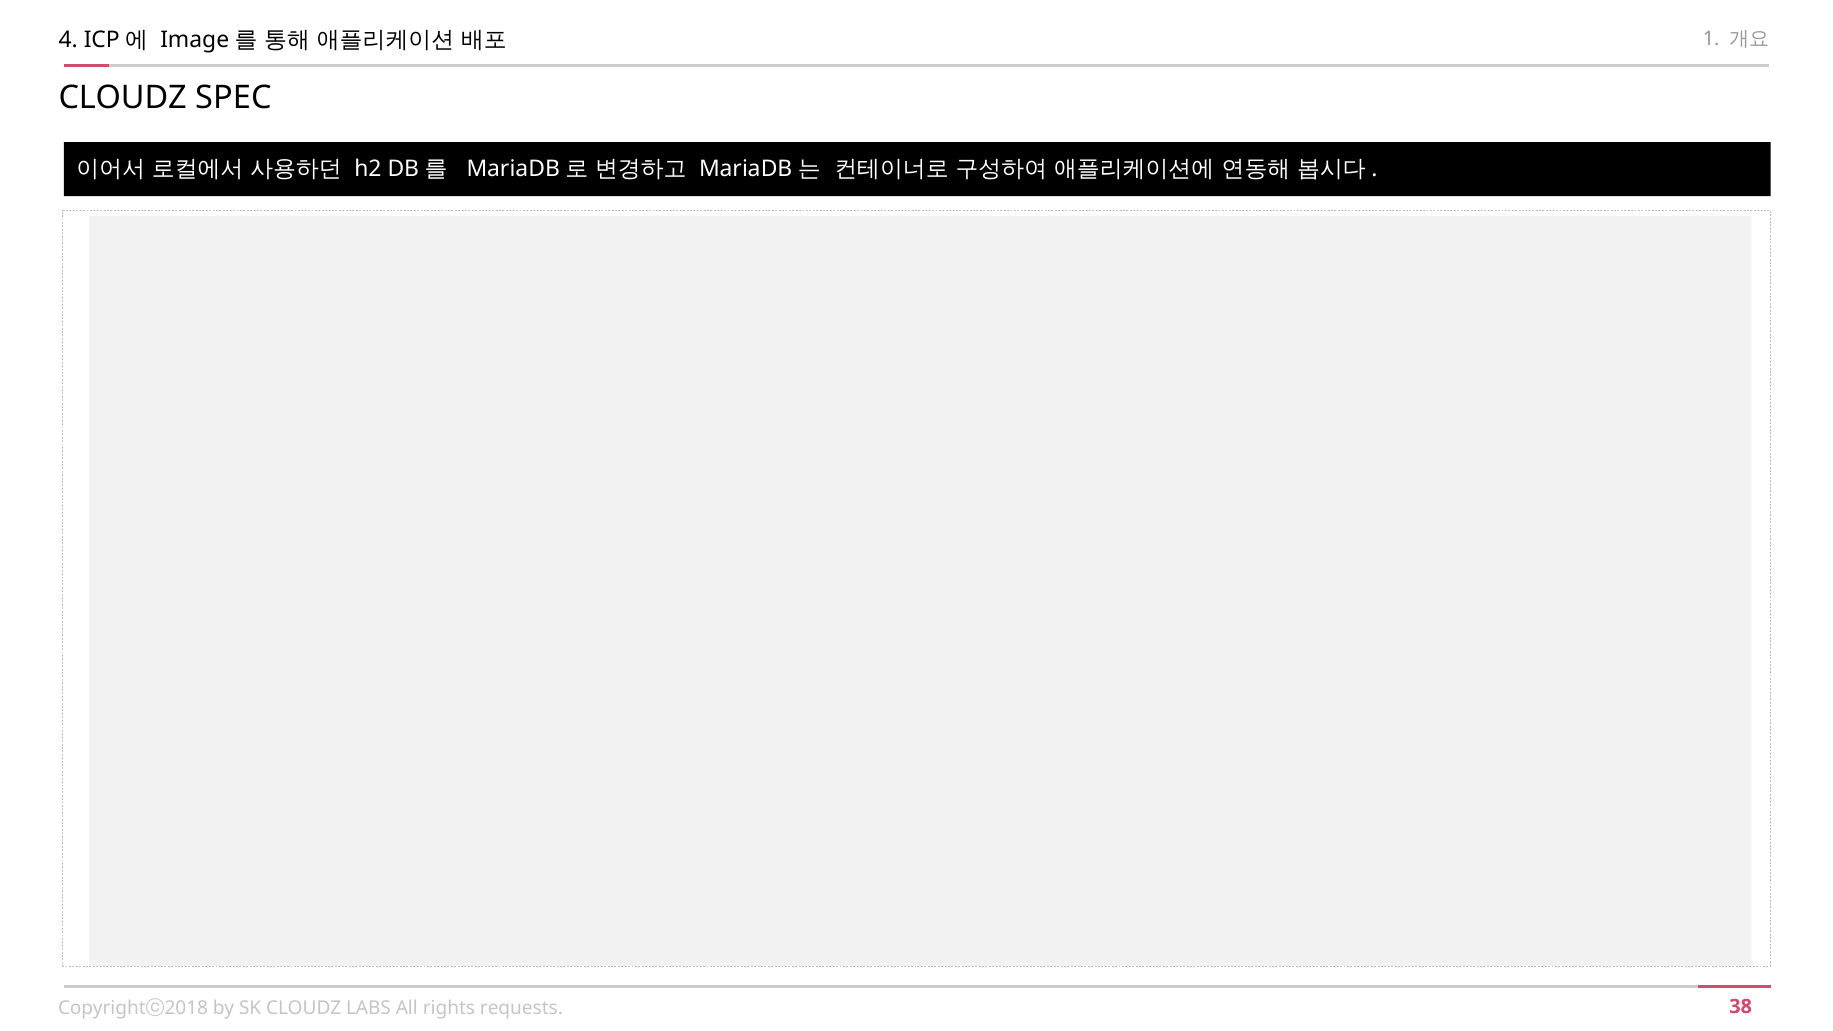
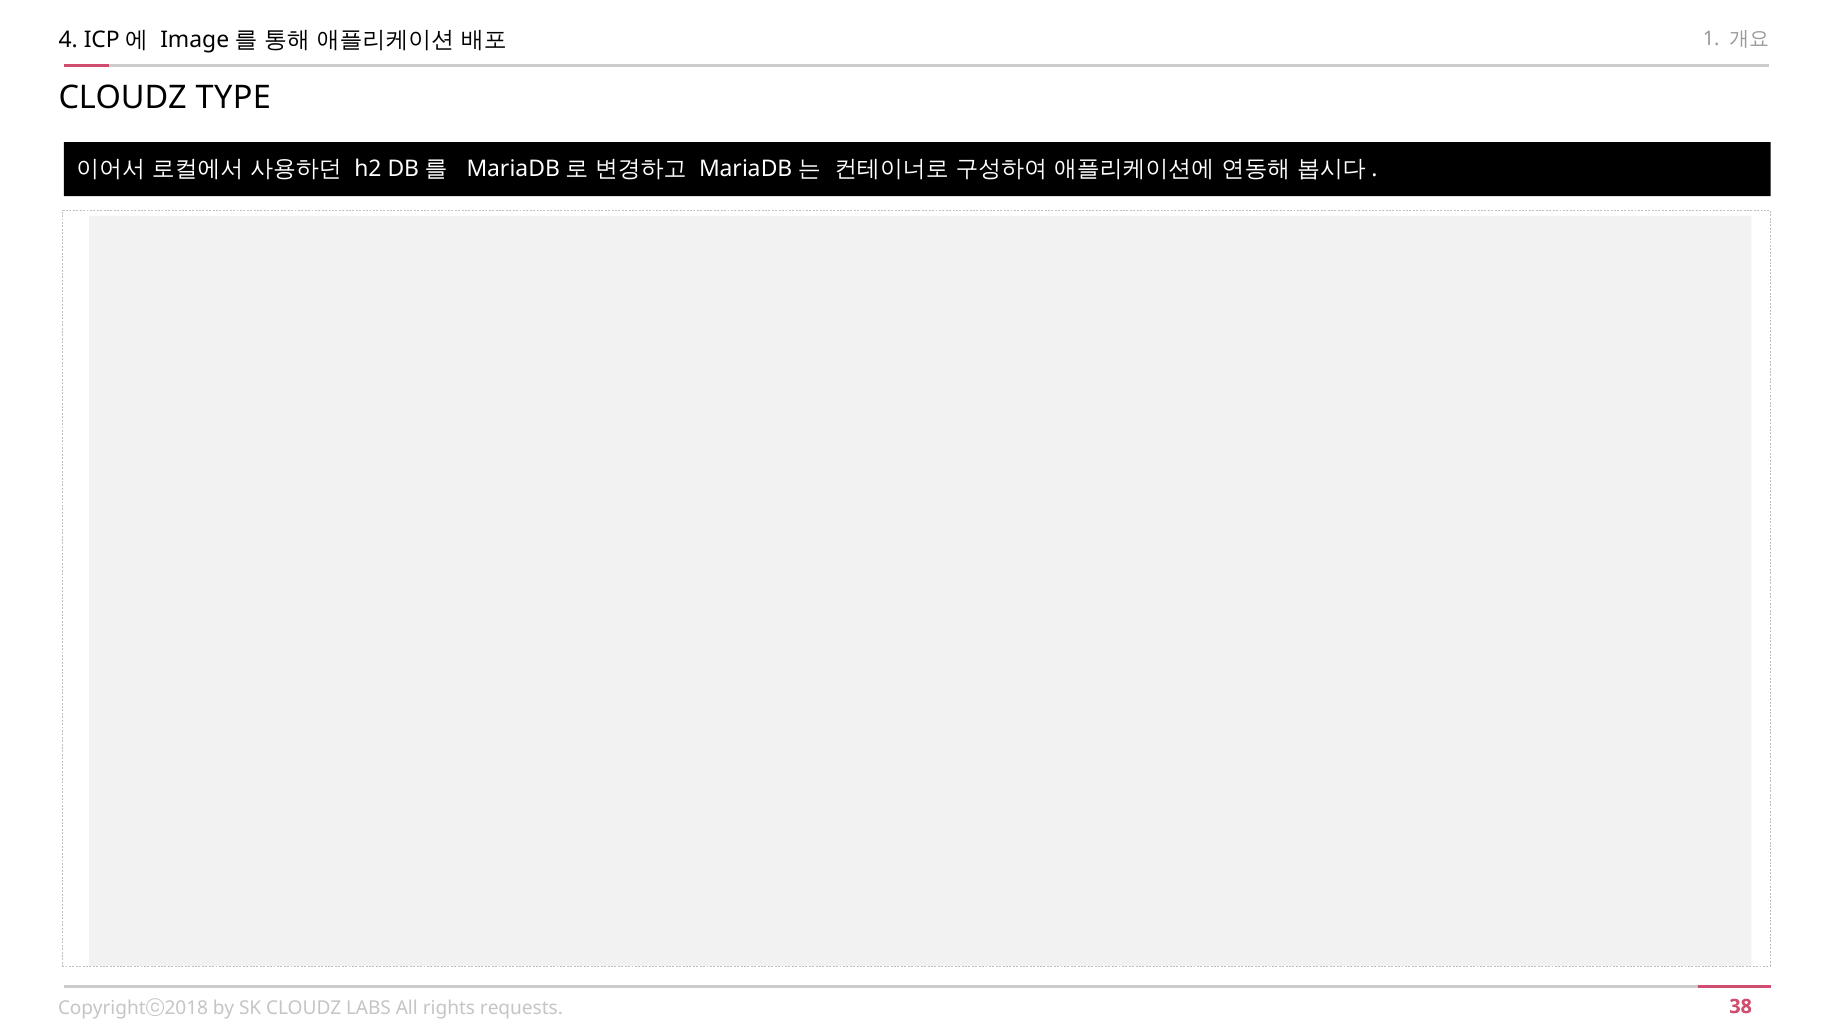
CLOUDZ SPEC: SPEC -> TYPE (233, 97)
